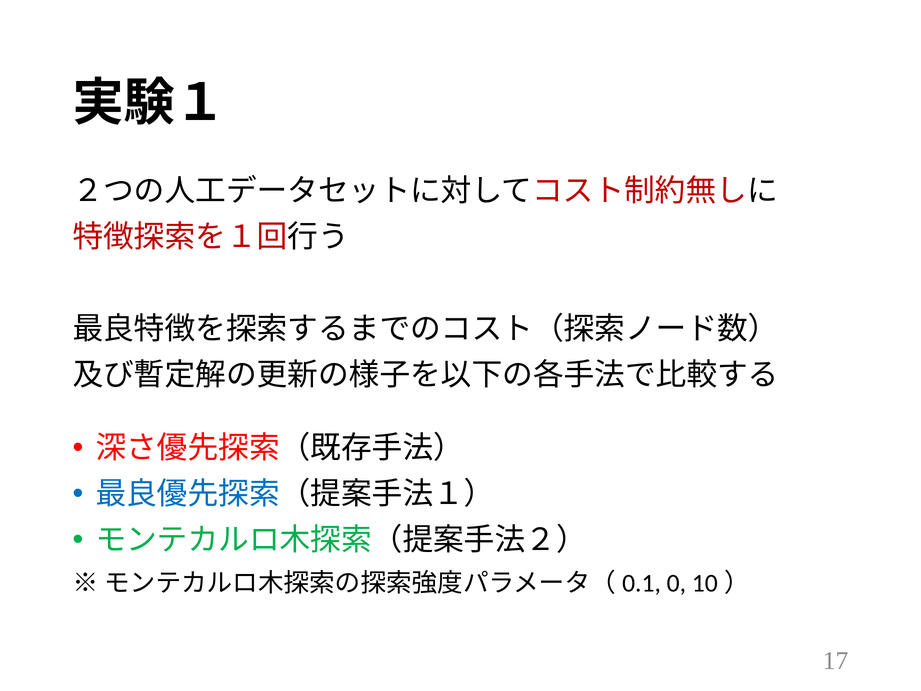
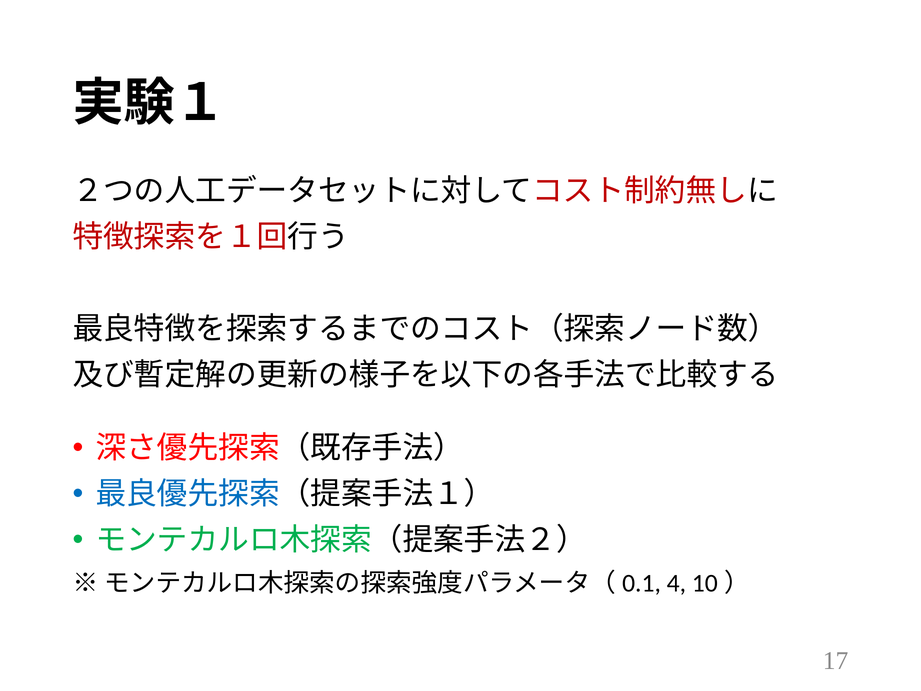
0: 0 -> 4 (676, 583)
